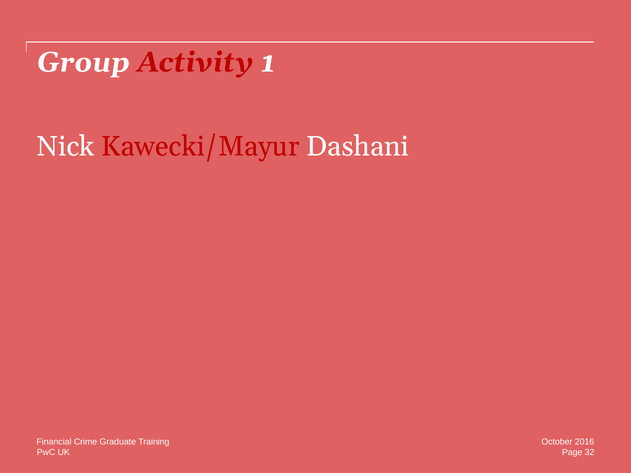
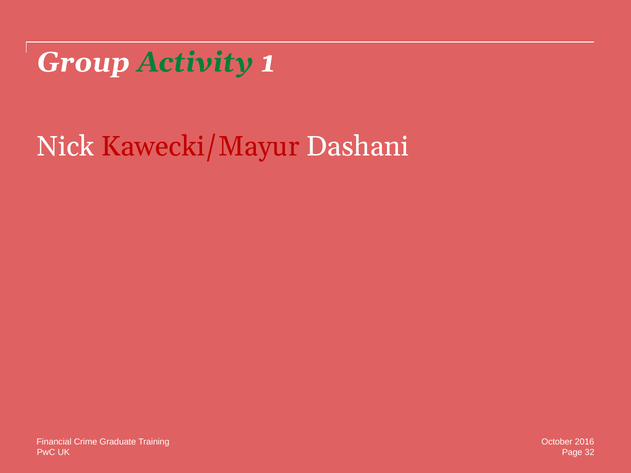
Activity colour: red -> green (195, 62)
